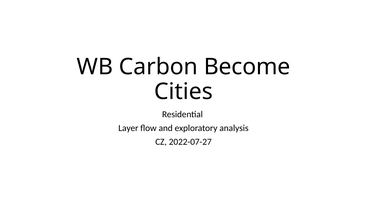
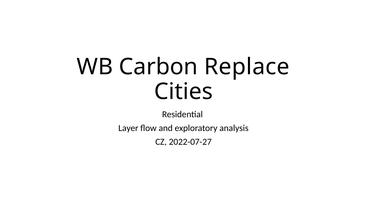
Become: Become -> Replace (247, 67)
